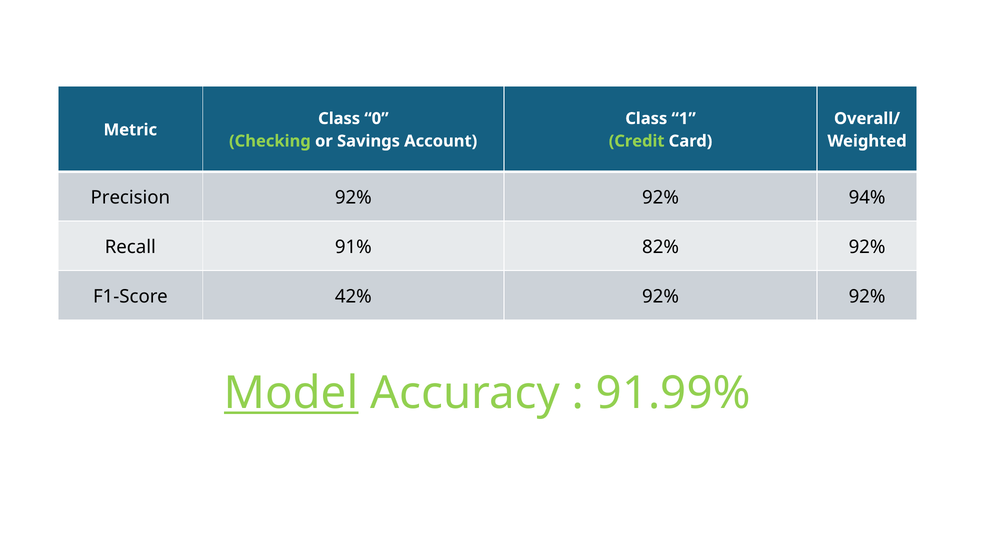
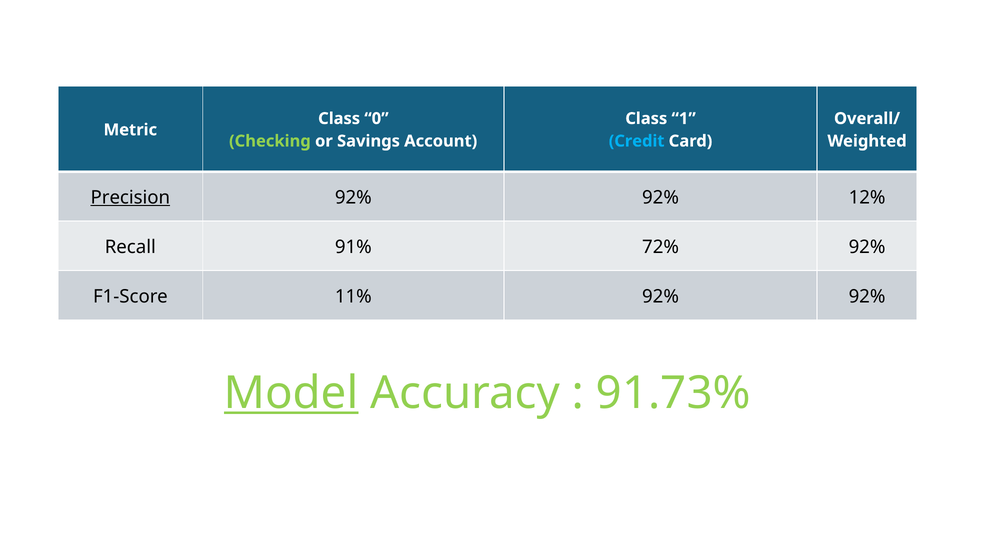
Credit colour: light green -> light blue (637, 141)
Precision underline: none -> present (130, 198)
94%: 94% -> 12% (867, 198)
82%: 82% -> 72% (661, 247)
42%: 42% -> 11% (353, 297)
91.99%: 91.99% -> 91.73% (673, 393)
